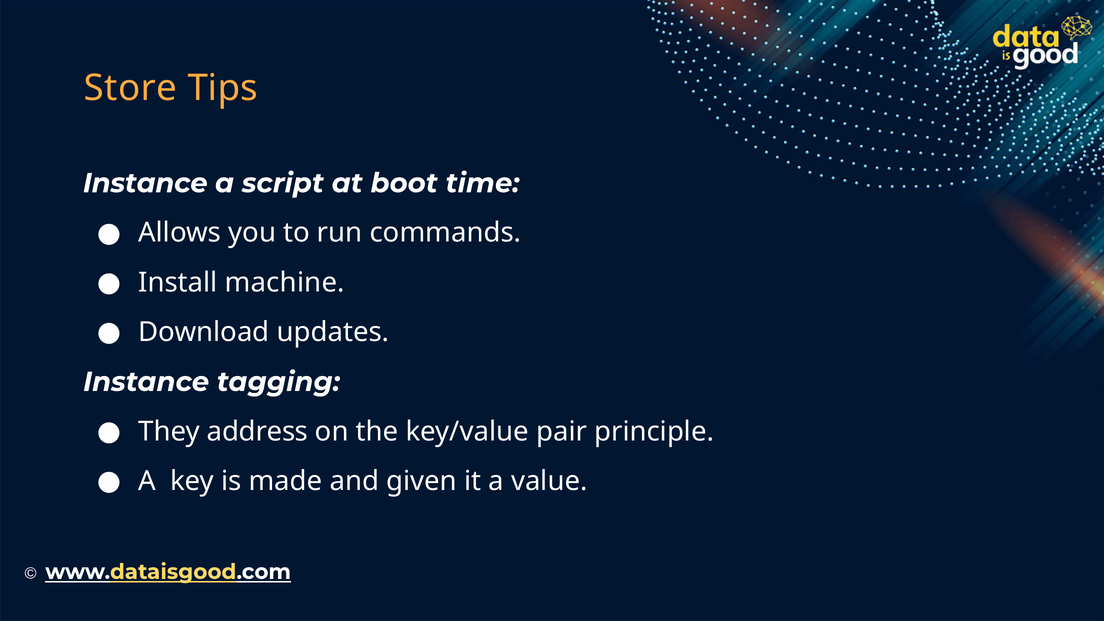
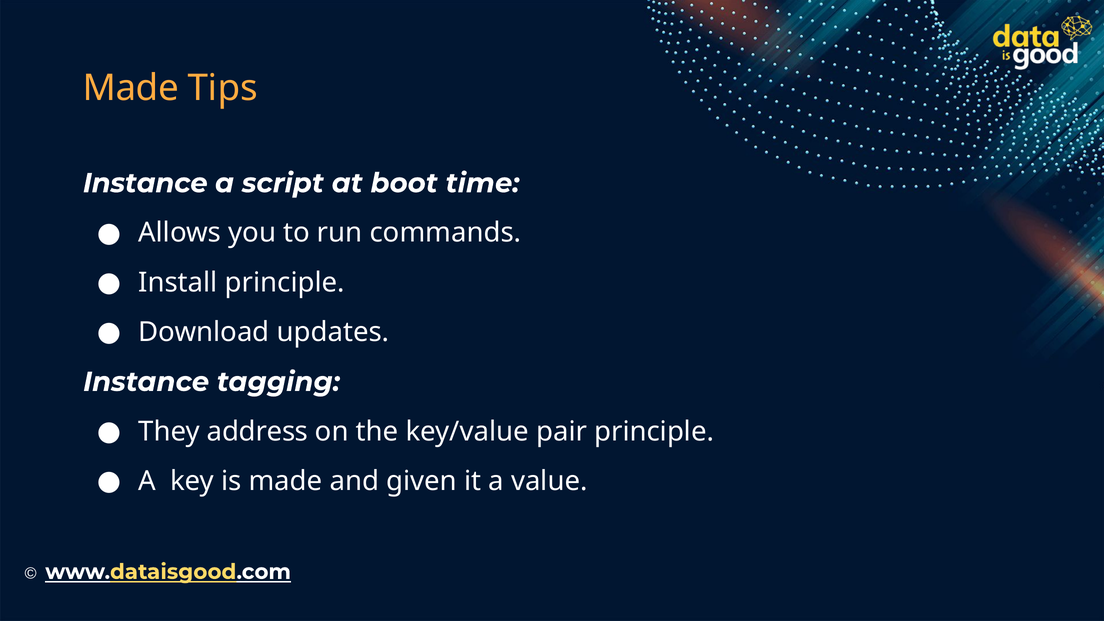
Store: Store -> Made (131, 88)
Install machine: machine -> principle (285, 283)
